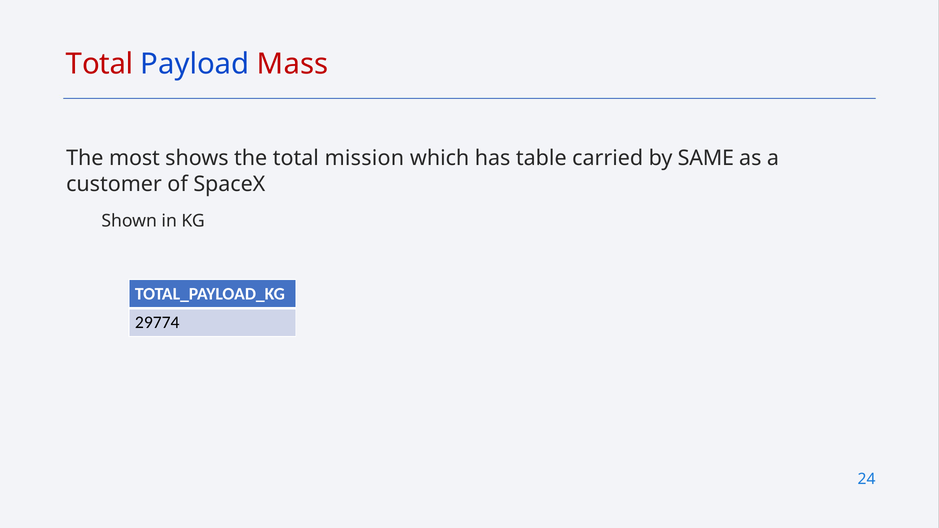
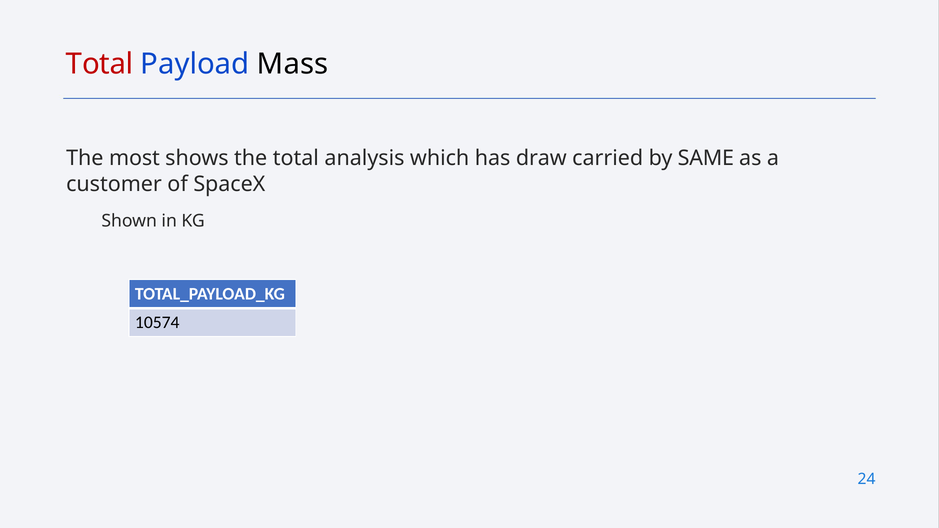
Mass colour: red -> black (293, 64)
mission: mission -> analysis (364, 158)
table: table -> draw (541, 158)
29774: 29774 -> 10574 (157, 323)
